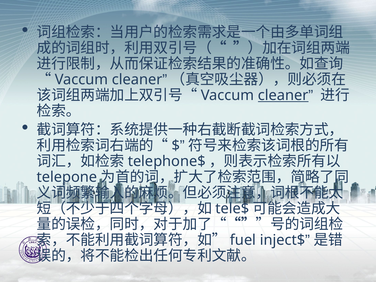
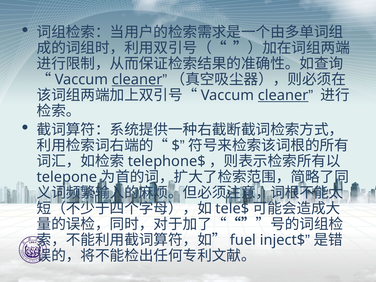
cleaner underline: none -> present (137, 80)
